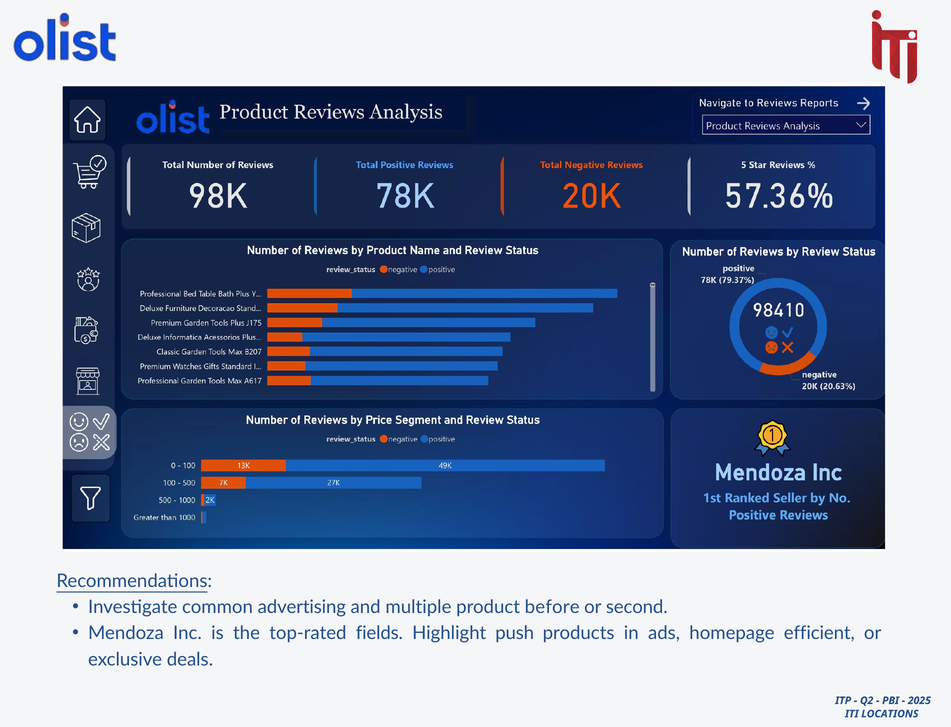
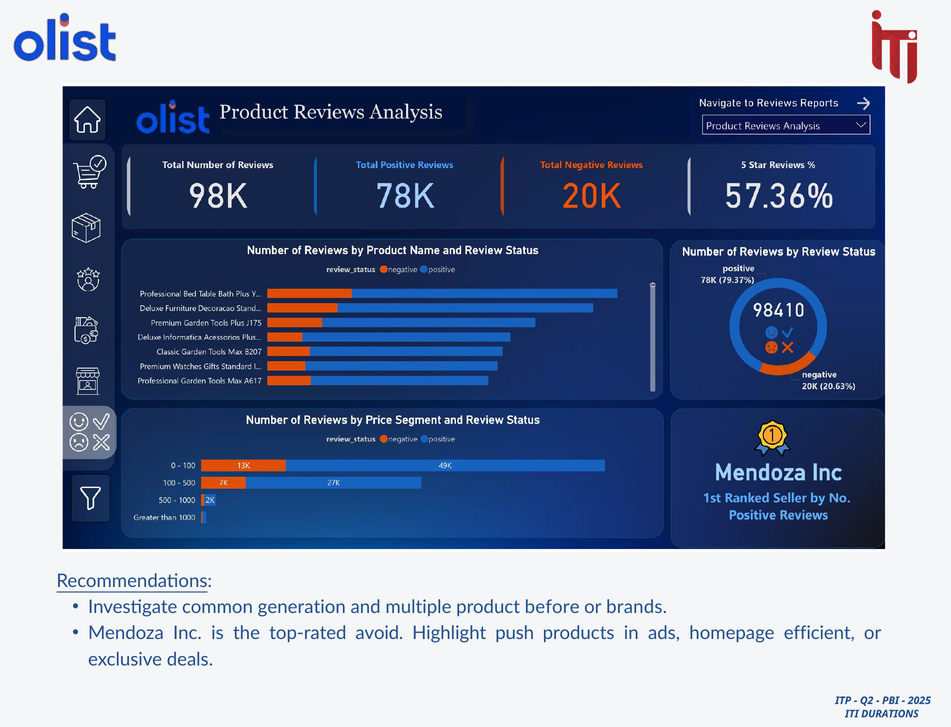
advertising: advertising -> generation (302, 607)
second: second -> brands (637, 607)
fields: fields -> avoid (379, 633)
LOCATIONS: LOCATIONS -> DURATIONS (890, 714)
